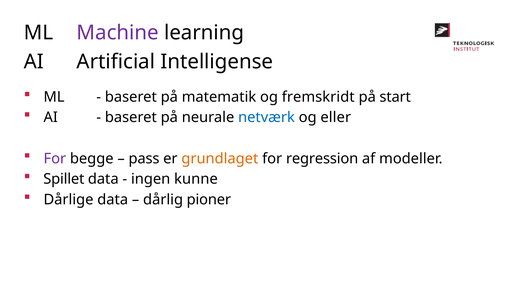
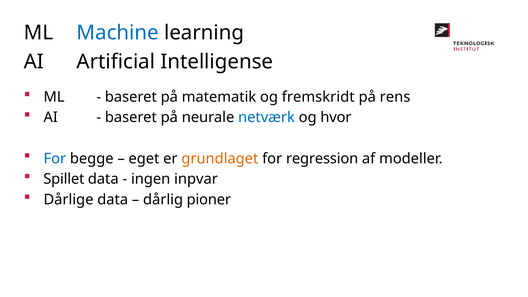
Machine colour: purple -> blue (118, 33)
start: start -> rens (395, 97)
eller: eller -> hvor (336, 117)
For colour: purple -> blue (55, 159)
pass: pass -> eget (144, 159)
kunne: kunne -> inpvar (196, 179)
